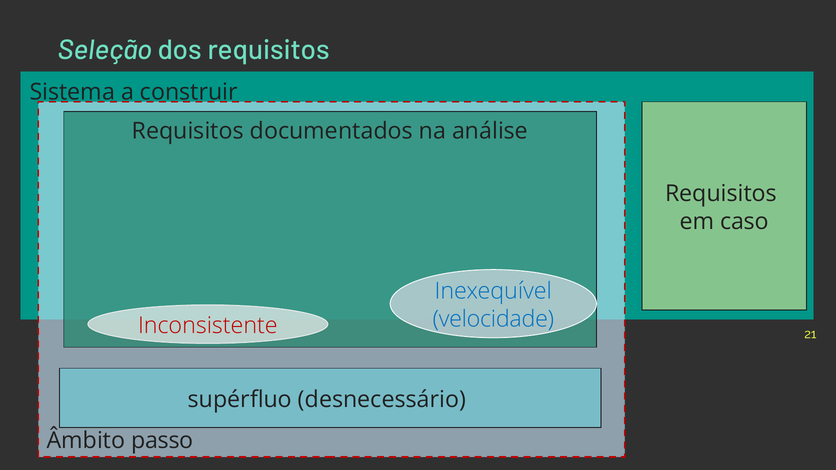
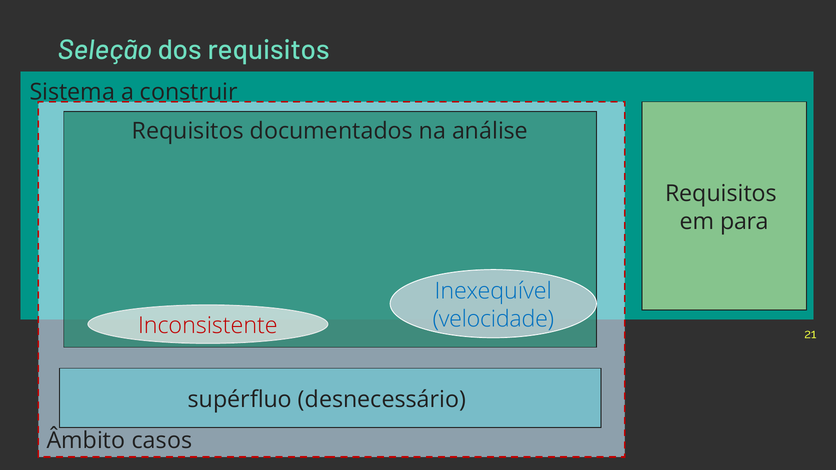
caso: caso -> para (744, 222)
passo: passo -> casos (162, 441)
